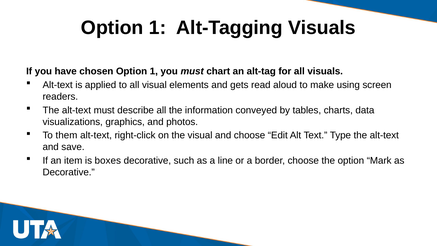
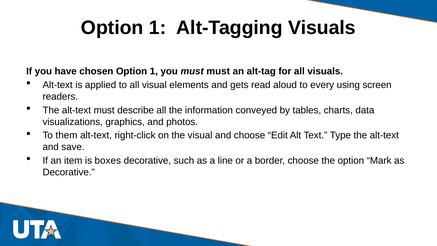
must chart: chart -> must (218, 71)
make: make -> every (322, 85)
